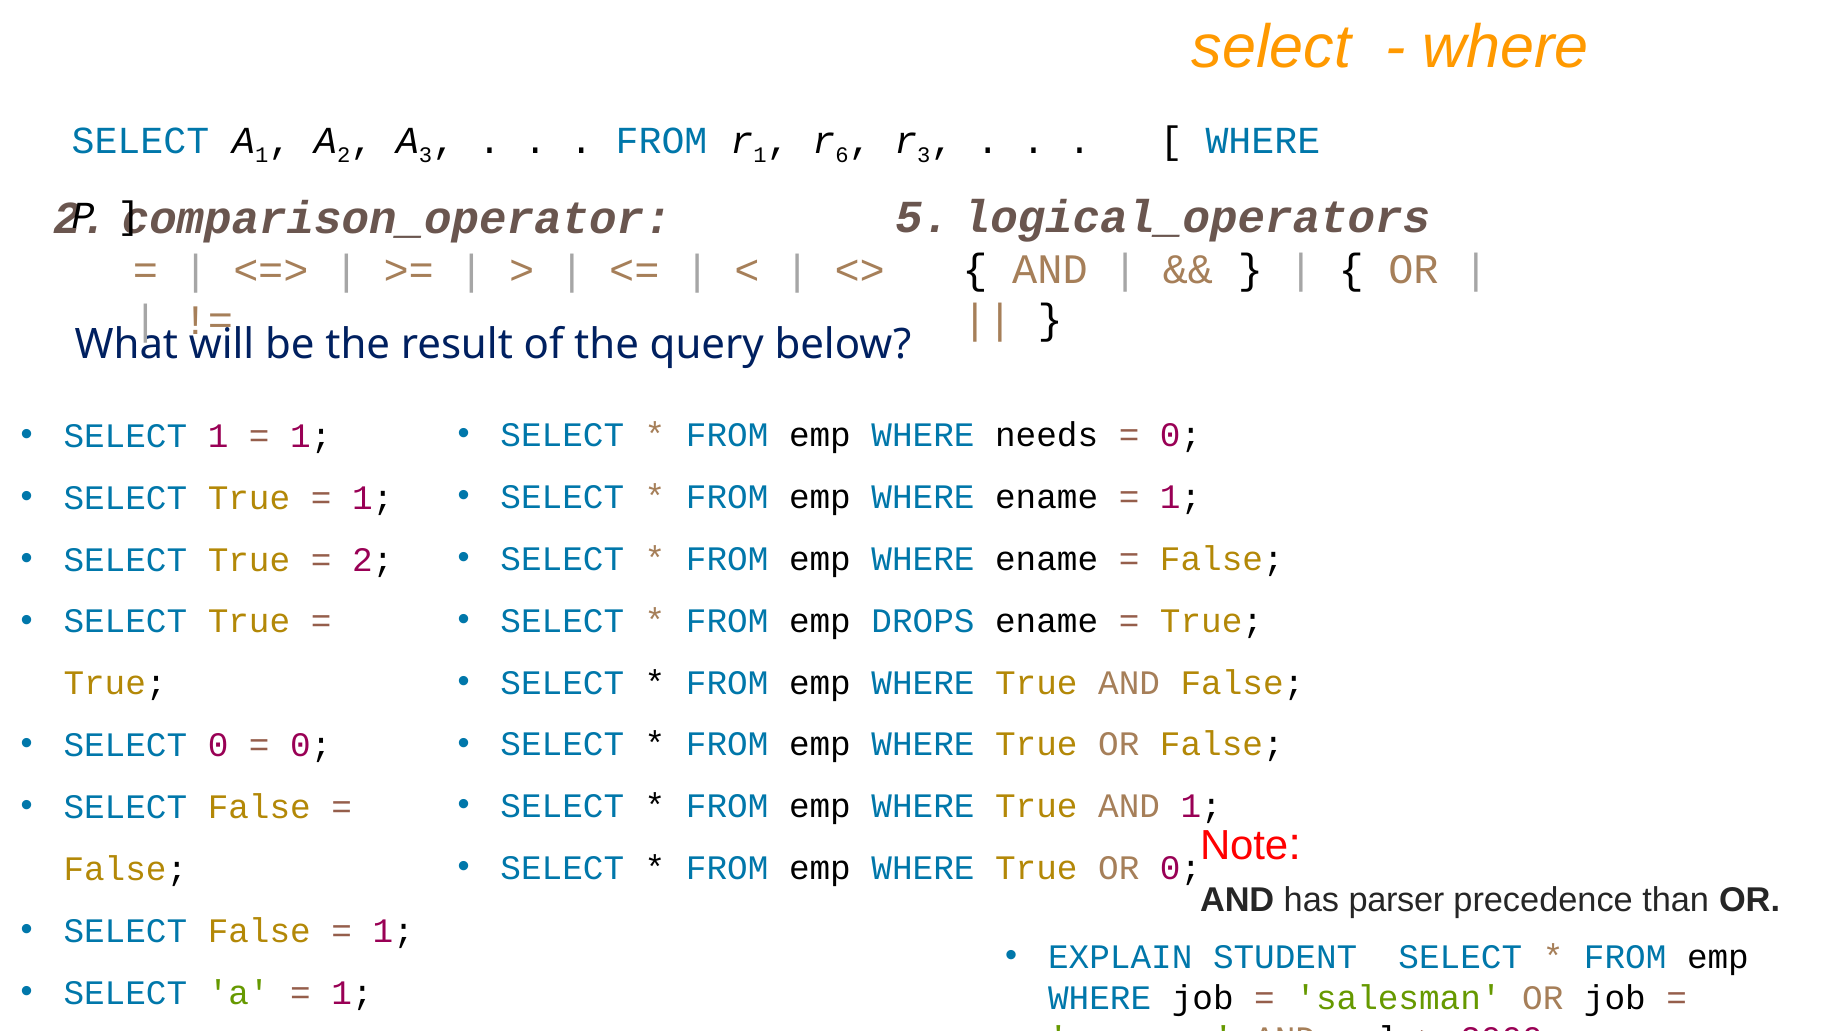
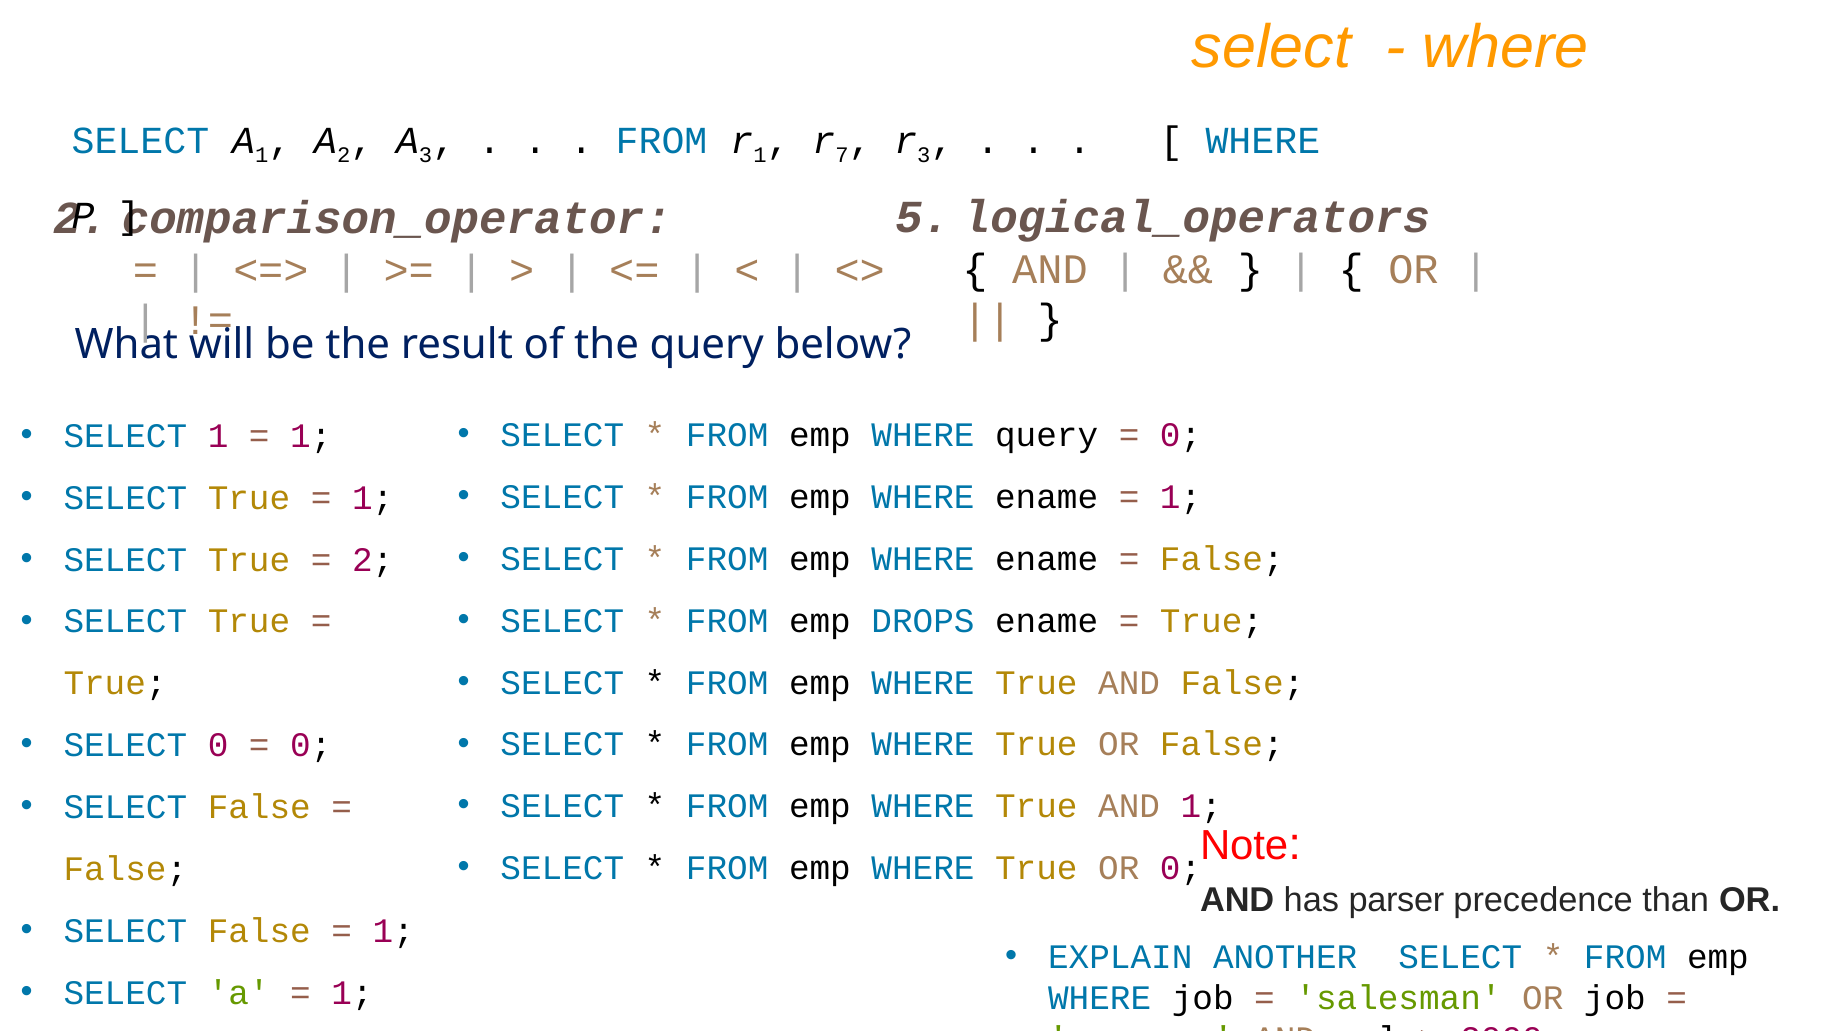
6: 6 -> 7 (842, 156)
WHERE needs: needs -> query (1047, 435)
STUDENT: STUDENT -> ANOTHER (1285, 956)
